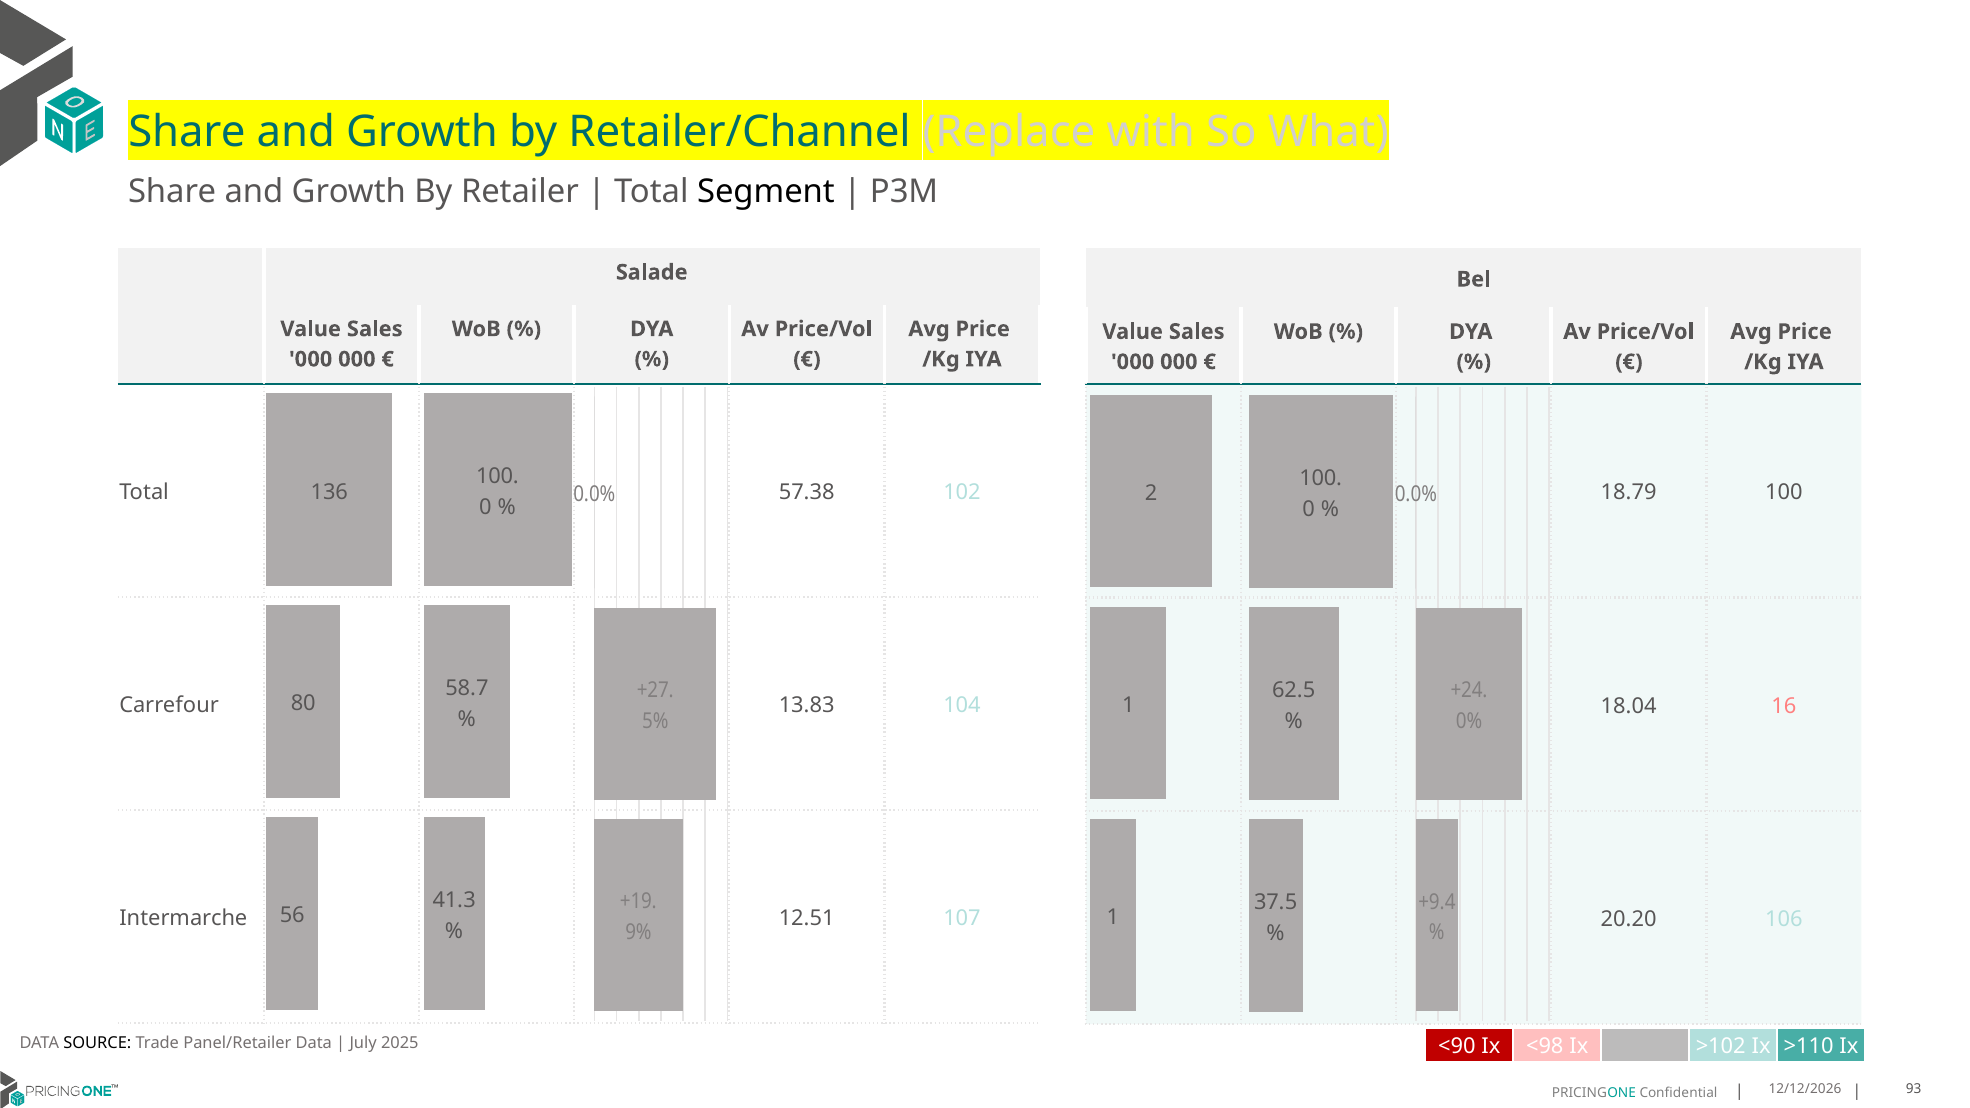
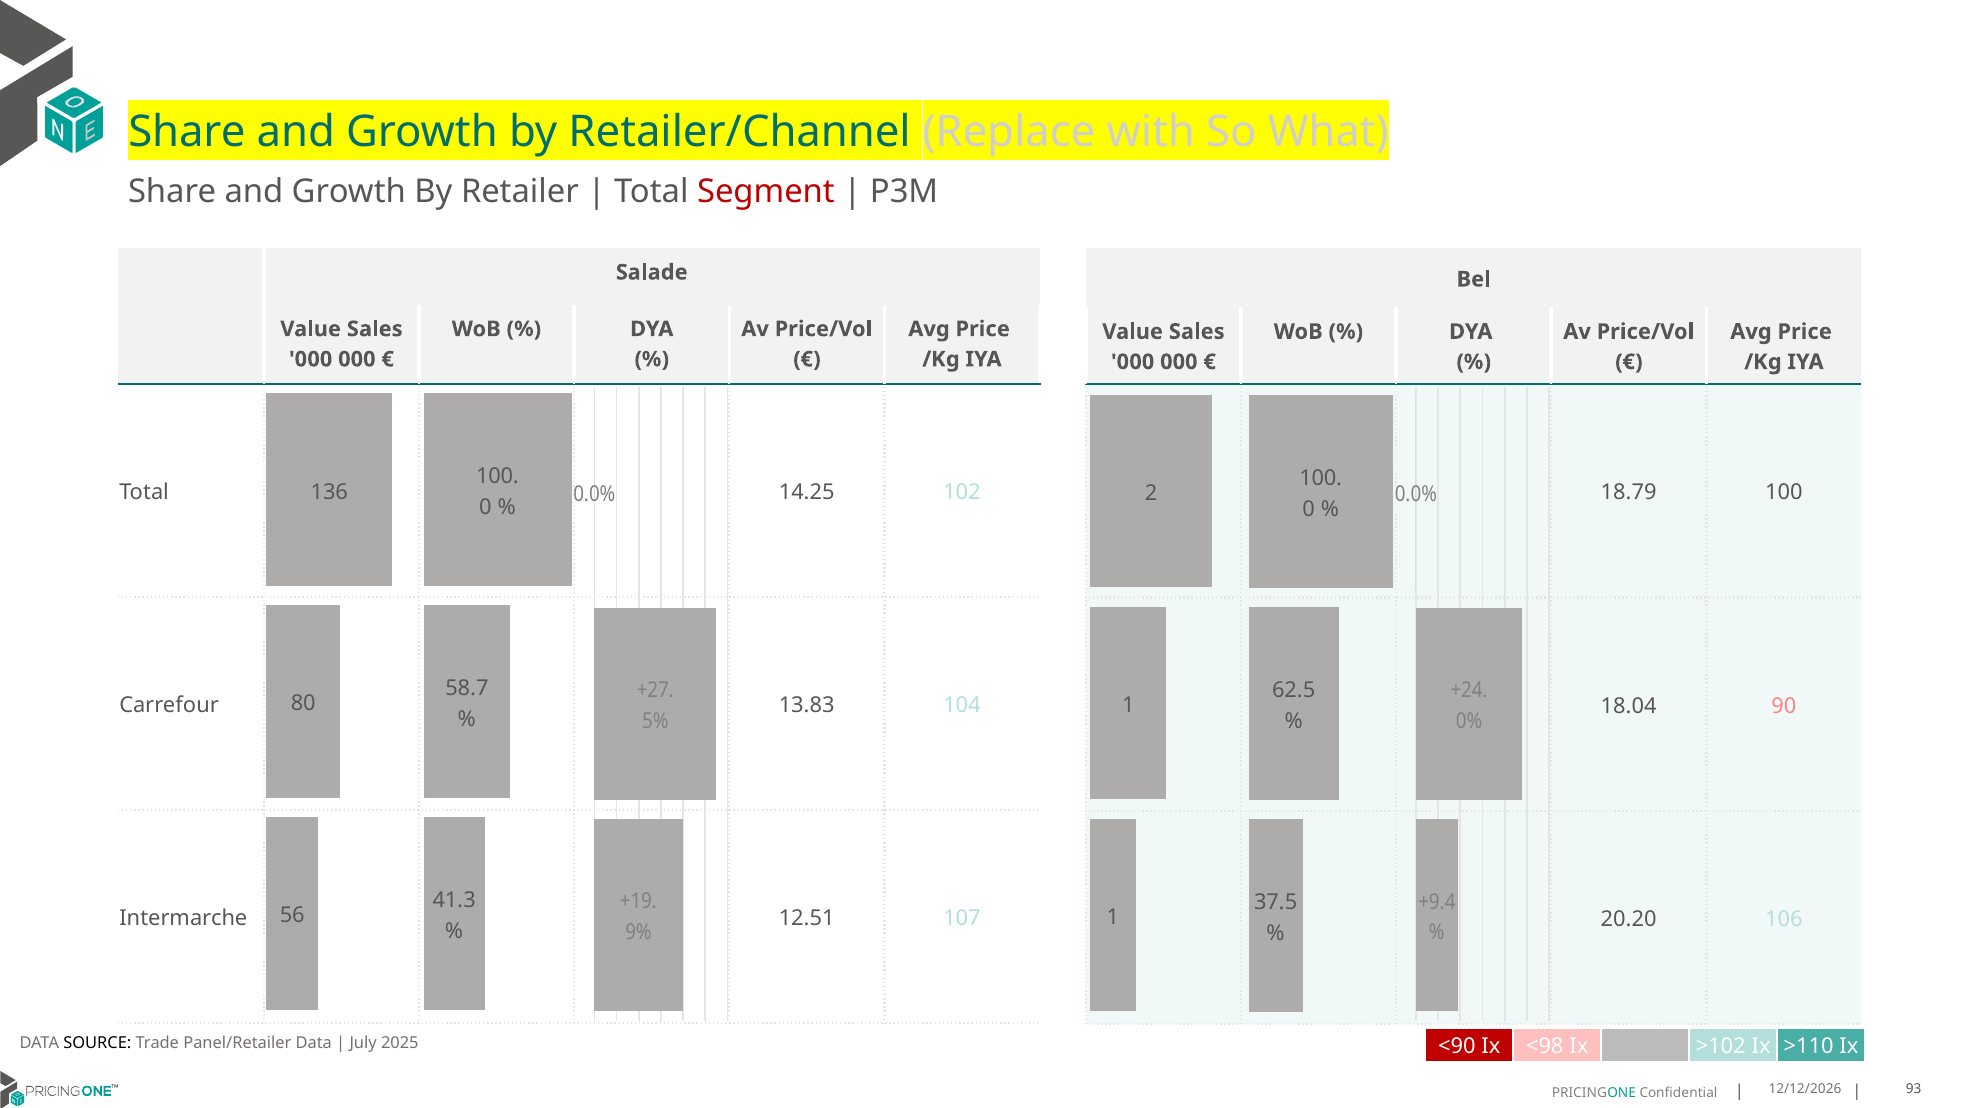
Segment colour: black -> red (766, 192)
57.38: 57.38 -> 14.25 (807, 492)
16: 16 -> 90 (1784, 706)
